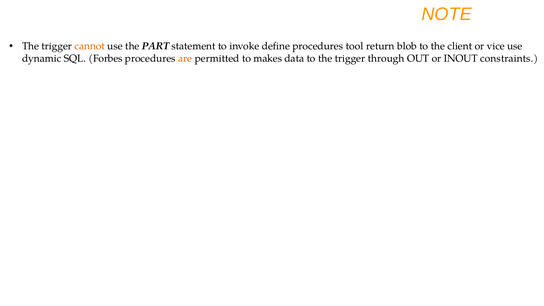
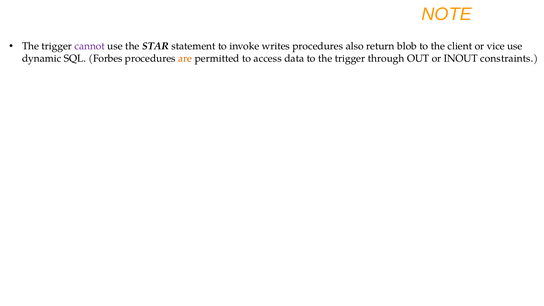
cannot colour: orange -> purple (90, 46)
PART: PART -> STAR (156, 46)
define: define -> writes (276, 46)
tool: tool -> also (355, 46)
makes: makes -> access (268, 58)
